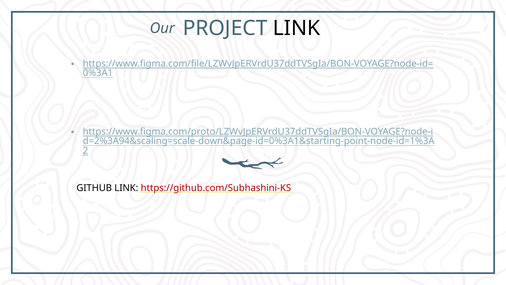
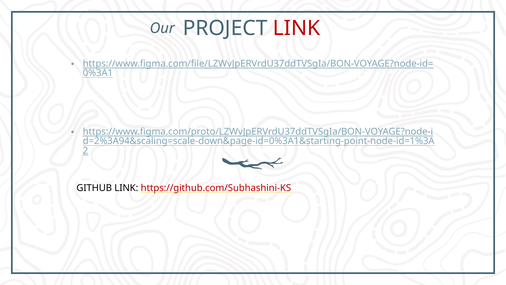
LINK colour: black -> red (297, 28)
